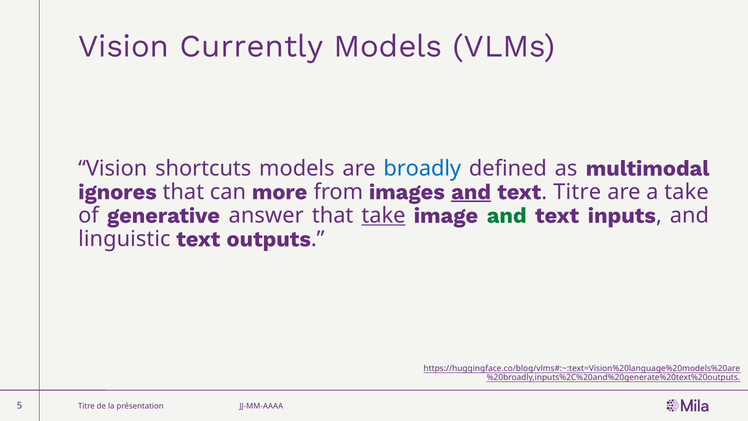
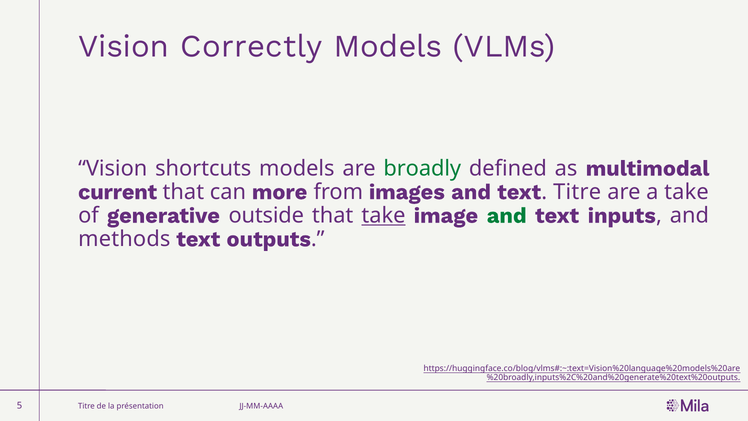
Currently: Currently -> Correctly (251, 46)
broadly colour: blue -> green (422, 168)
ignores: ignores -> current (118, 192)
and underline: present -> none (471, 192)
answer: answer -> outside (266, 215)
linguistic: linguistic -> methods (124, 239)
